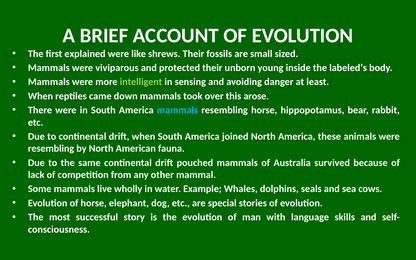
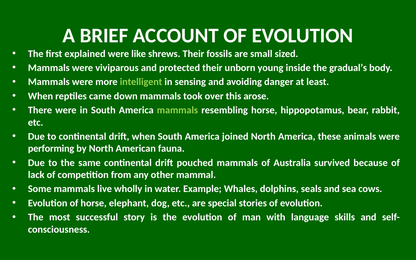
labeled’s: labeled’s -> gradual’s (348, 68)
mammals colour: light blue -> light green (177, 110)
resembling: resembling -> performing (51, 149)
